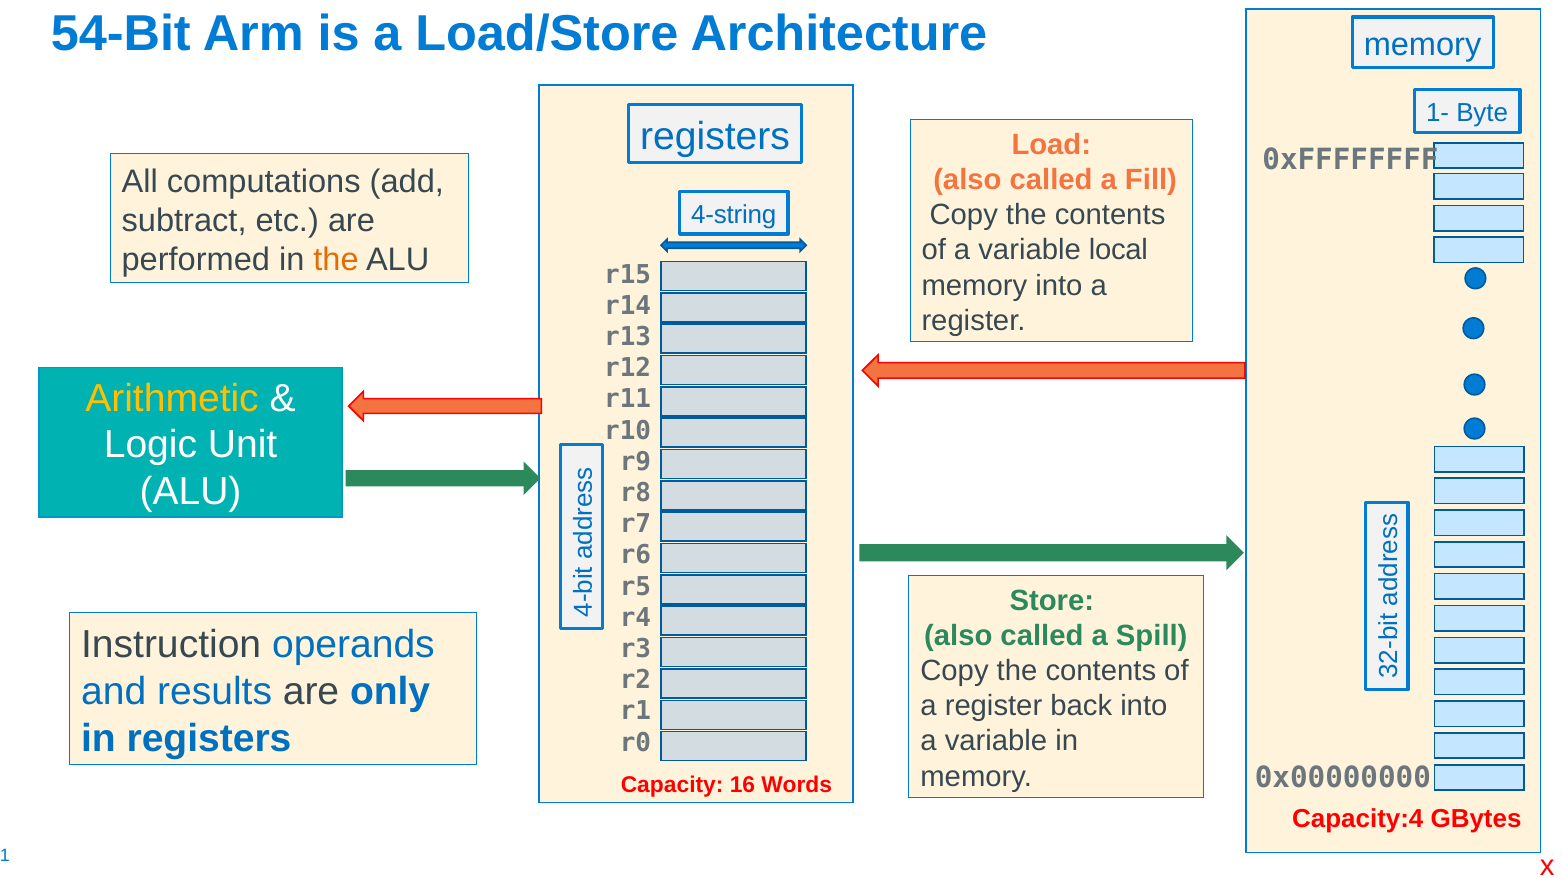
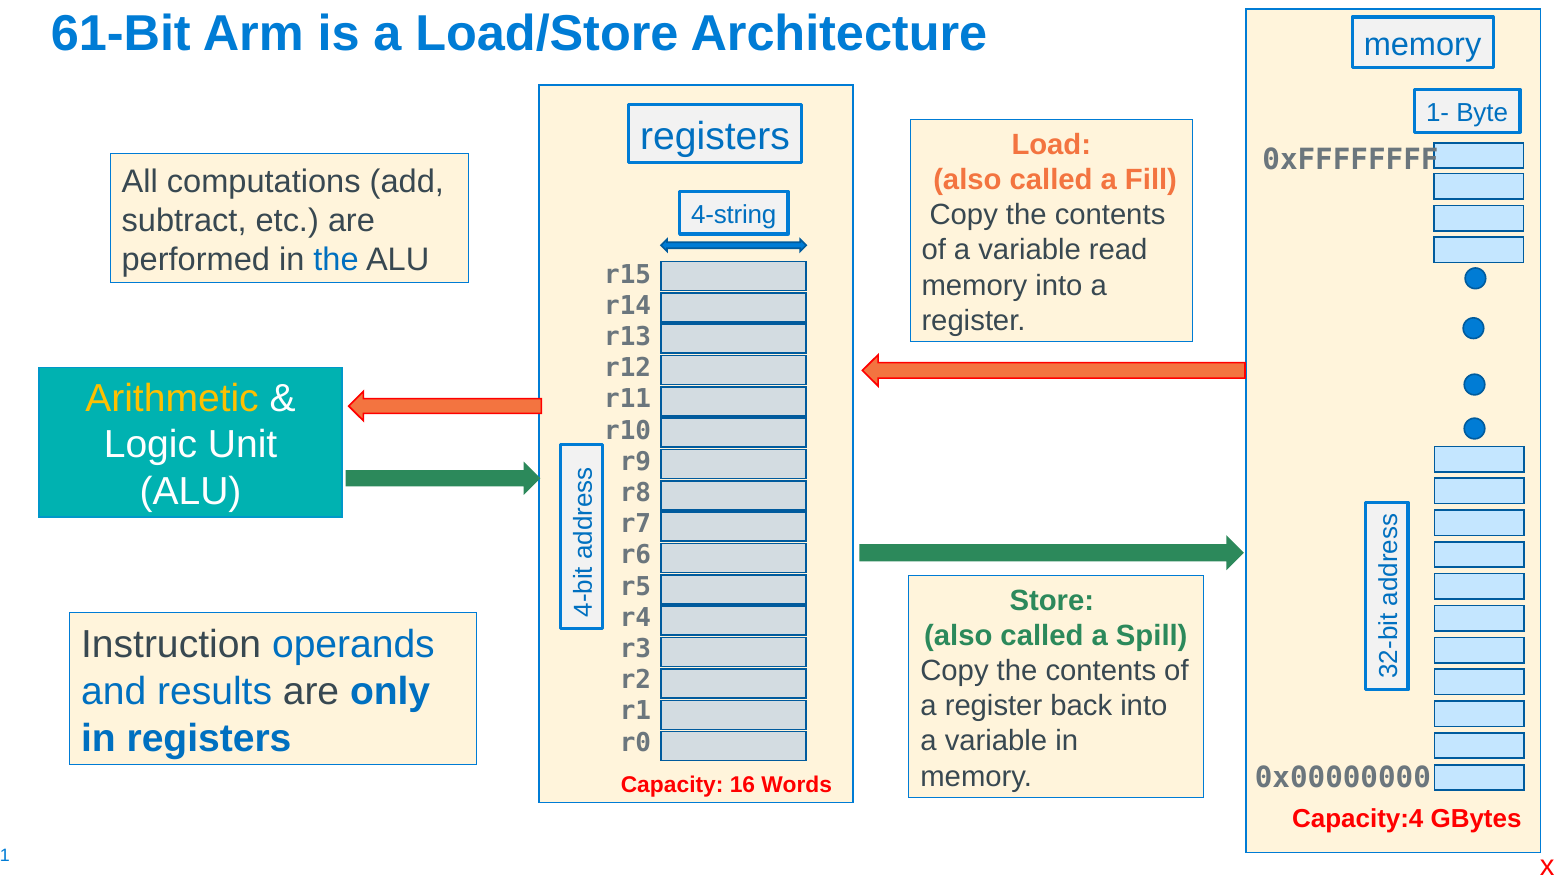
54-Bit: 54-Bit -> 61-Bit (121, 34)
local: local -> read (1118, 251)
the colour: orange -> blue (336, 260)
